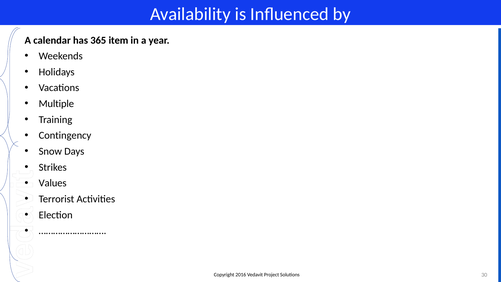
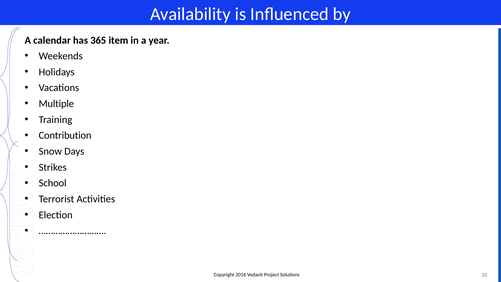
Contingency: Contingency -> Contribution (65, 135)
Values: Values -> School (53, 183)
